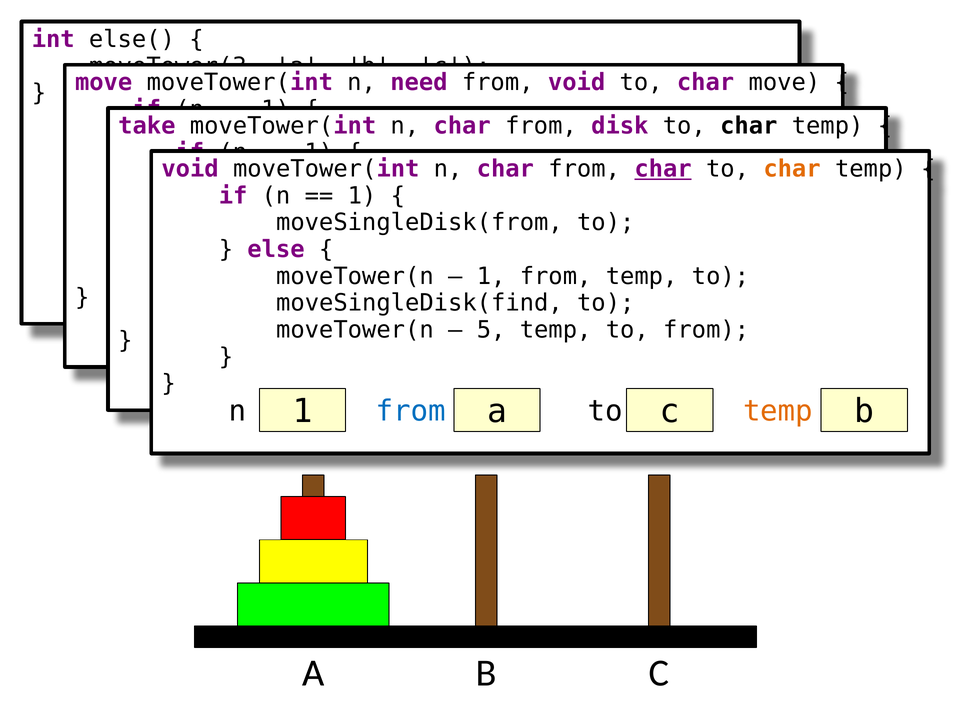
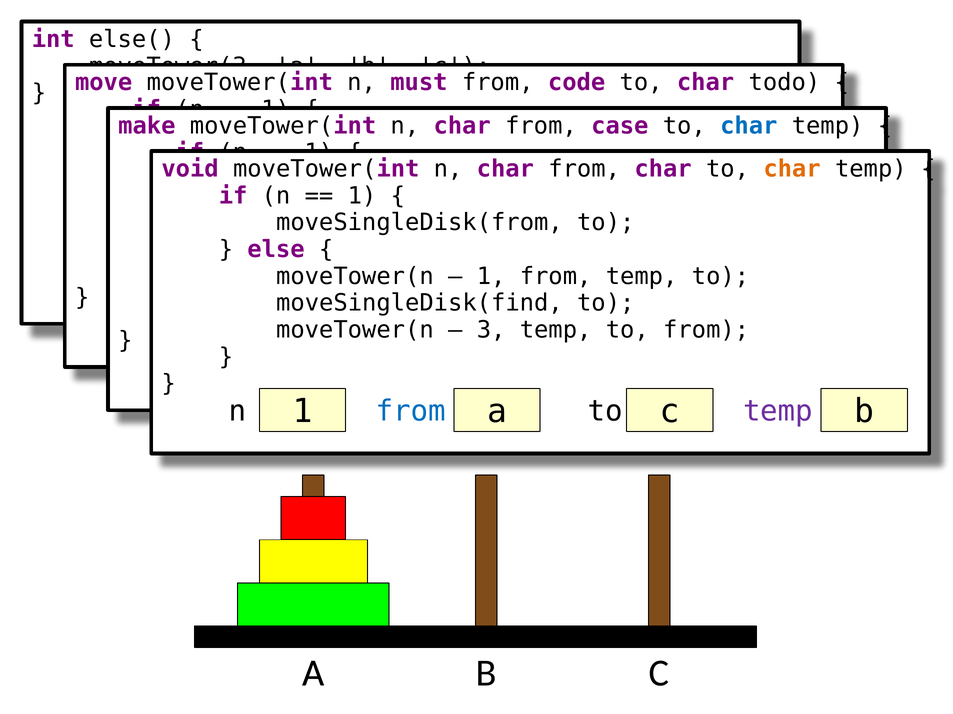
need: need -> must (419, 83)
from void: void -> code (577, 83)
char move: move -> todo (784, 83)
take: take -> make (147, 126)
disk: disk -> case (620, 126)
char colour: black -> blue (749, 126)
char underline: present -> none (663, 169)
5: 5 -> 3 (491, 330)
temp colour: orange -> purple (778, 412)
